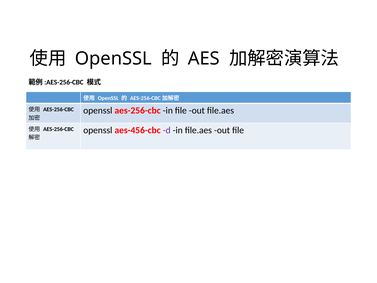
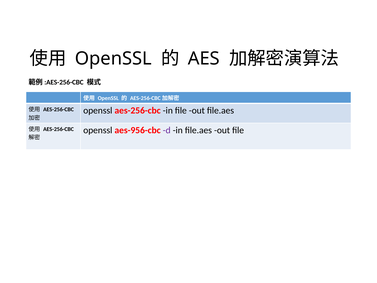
aes-456-cbc: aes-456-cbc -> aes-956-cbc (138, 130)
